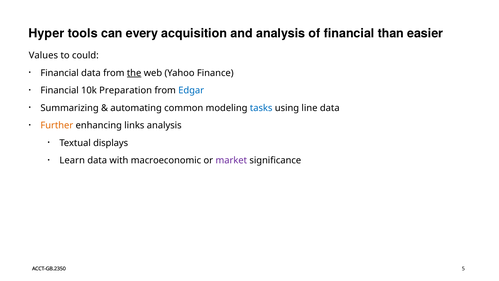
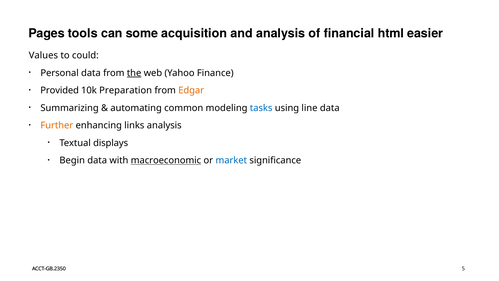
Hyper: Hyper -> Pages (46, 33)
every: every -> some (142, 33)
than: than -> html (391, 33)
Financial: Financial -> Personal (60, 73)
Financial: Financial -> Provided (60, 90)
Edgar colour: blue -> orange (191, 90)
Learn: Learn -> Begin (72, 160)
macroeconomic underline: none -> present (166, 160)
market colour: purple -> blue (231, 160)
